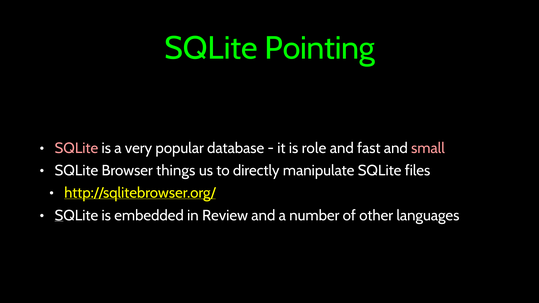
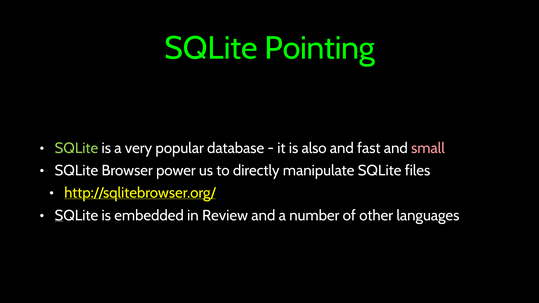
SQLite colour: pink -> light green (76, 148)
role: role -> also (314, 148)
things: things -> power (176, 171)
